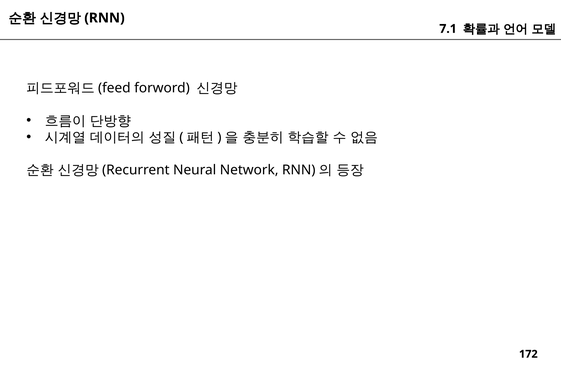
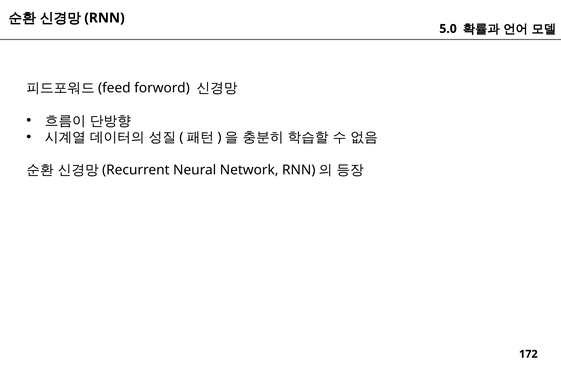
7.1: 7.1 -> 5.0 (448, 29)
